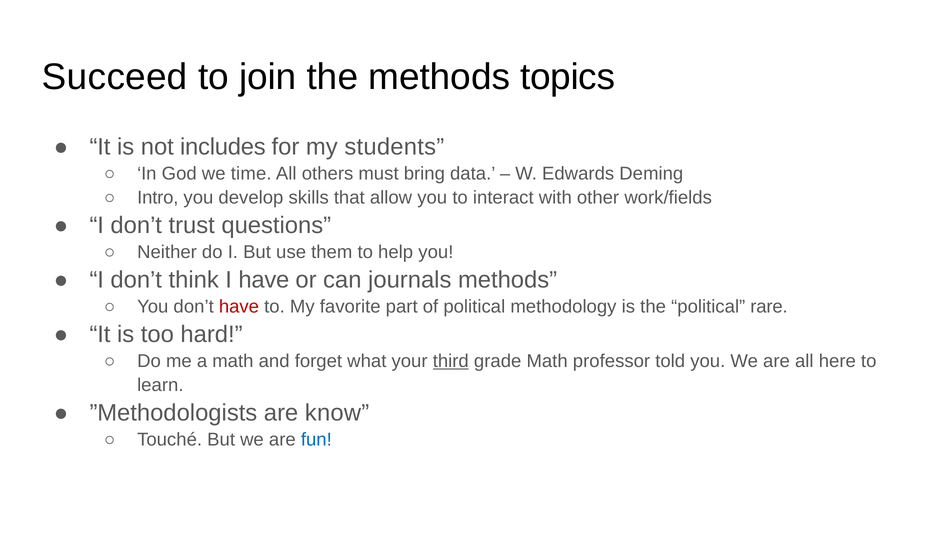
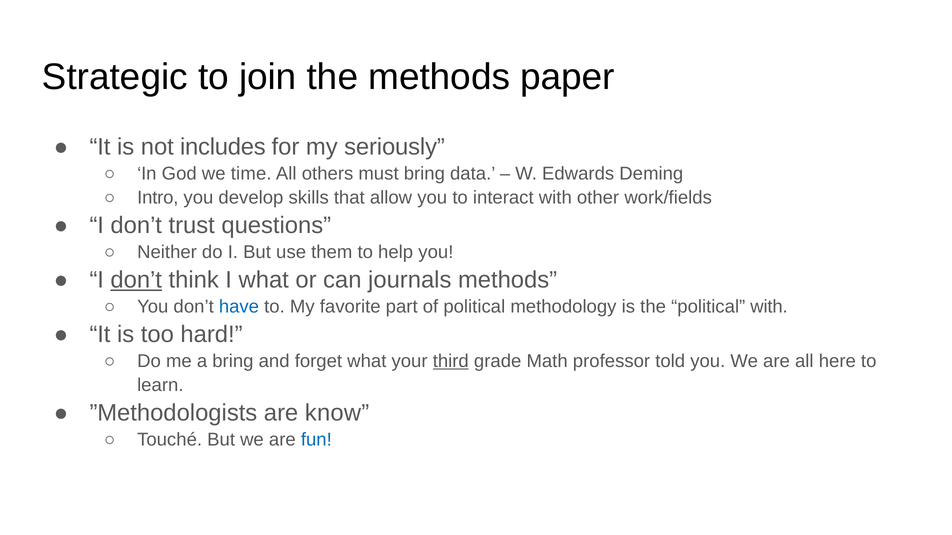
Succeed: Succeed -> Strategic (115, 77)
topics: topics -> paper (567, 77)
students: students -> seriously (395, 147)
don’t underline: none -> present (136, 280)
I have: have -> what (264, 280)
have colour: red -> blue (239, 307)
political rare: rare -> with (769, 307)
a math: math -> bring (233, 361)
